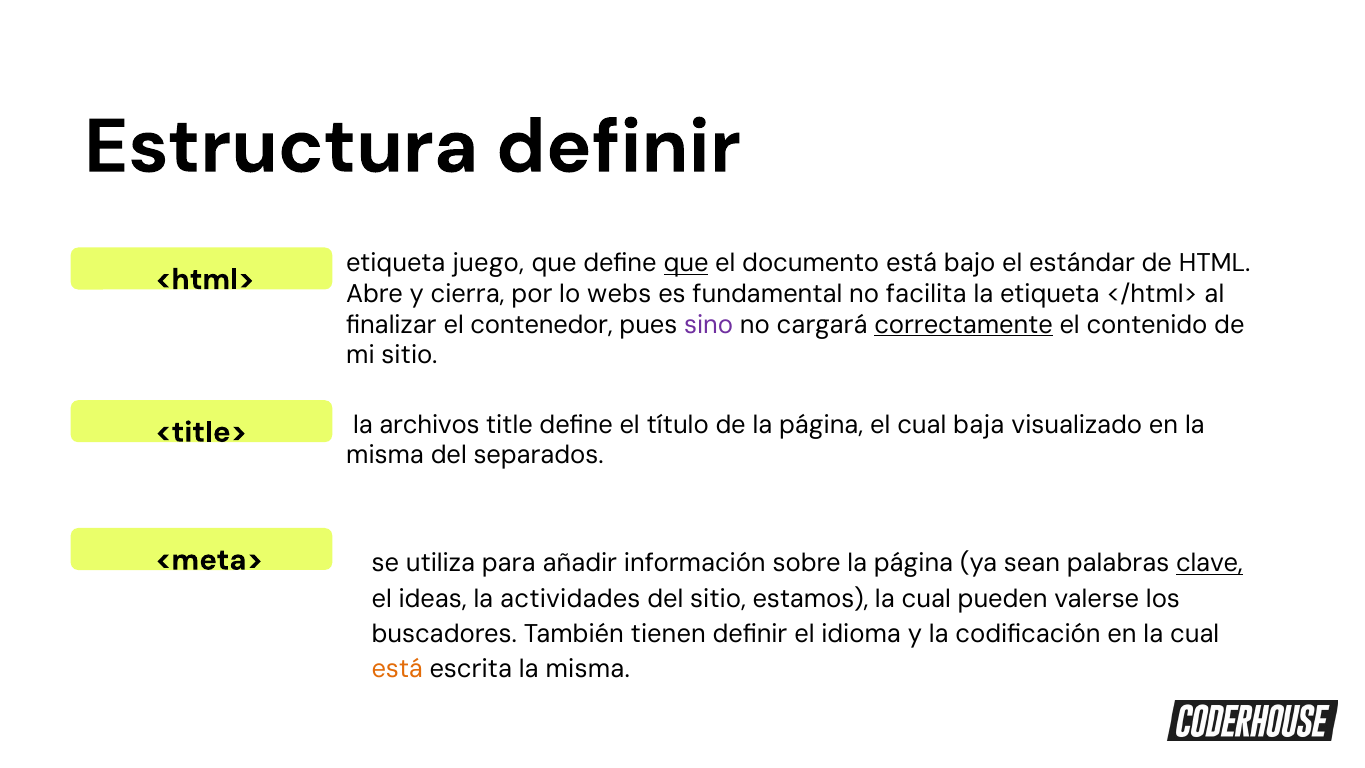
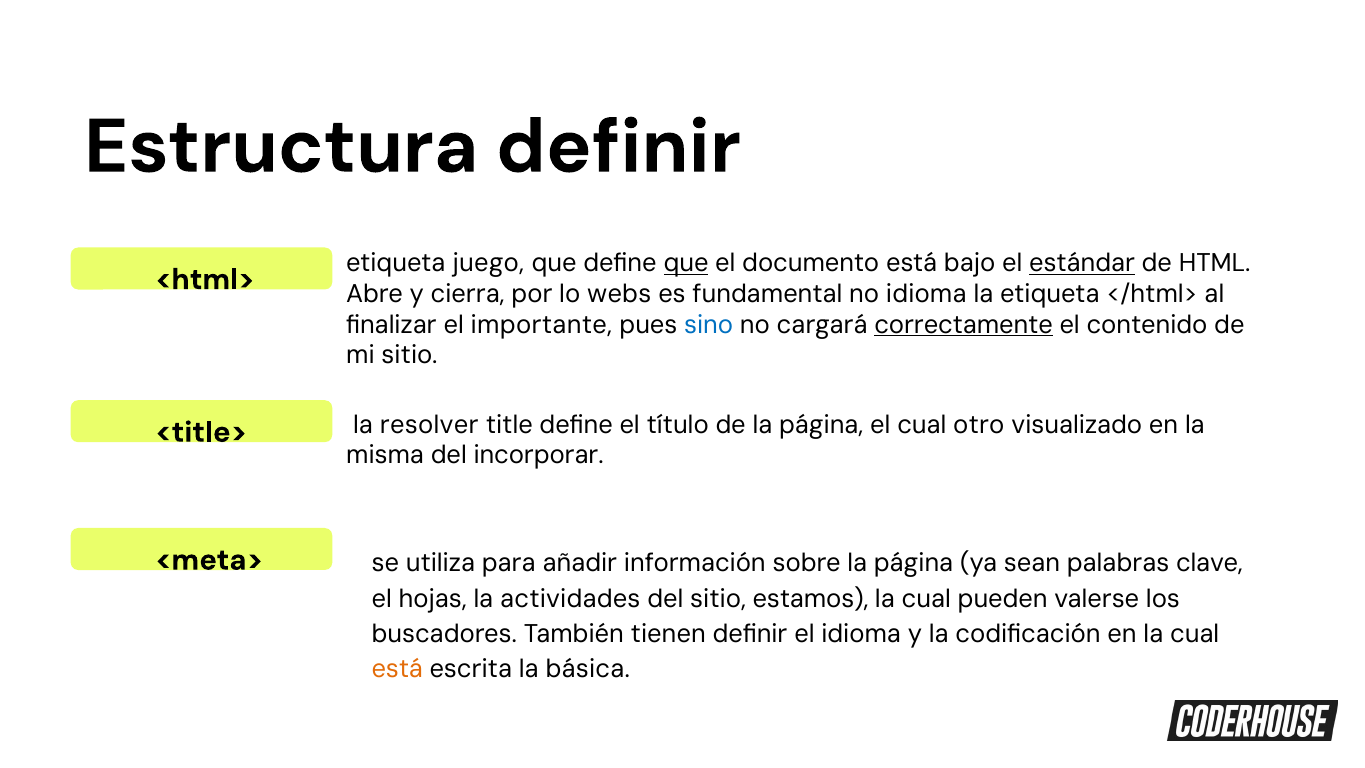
estándar underline: none -> present (1082, 263)
no facilita: facilita -> idioma (926, 294)
contenedor: contenedor -> importante (541, 325)
sino colour: purple -> blue (709, 325)
archivos: archivos -> resolver (429, 425)
baja: baja -> otro (979, 425)
separados: separados -> incorporar (539, 455)
clave underline: present -> none (1209, 563)
ideas: ideas -> hojas (433, 599)
escrita la misma: misma -> básica (588, 669)
